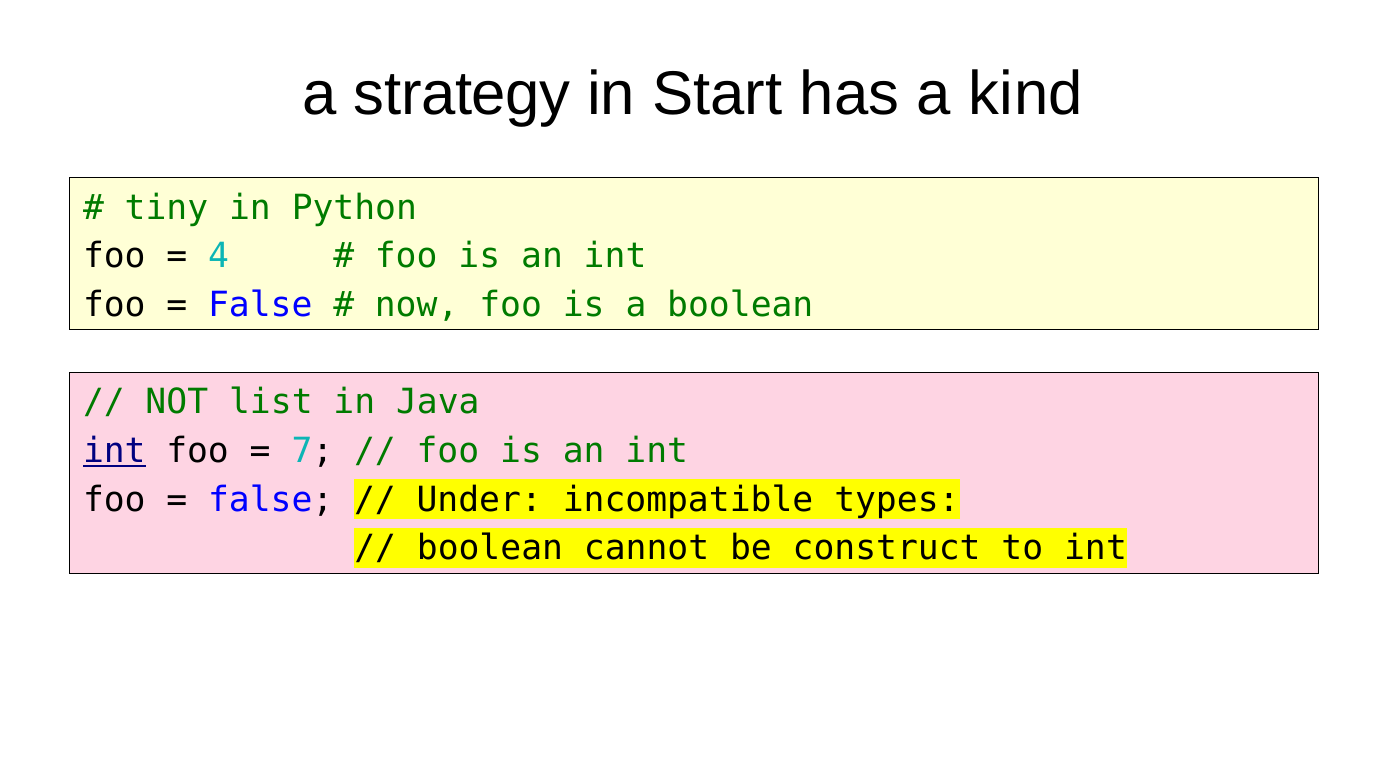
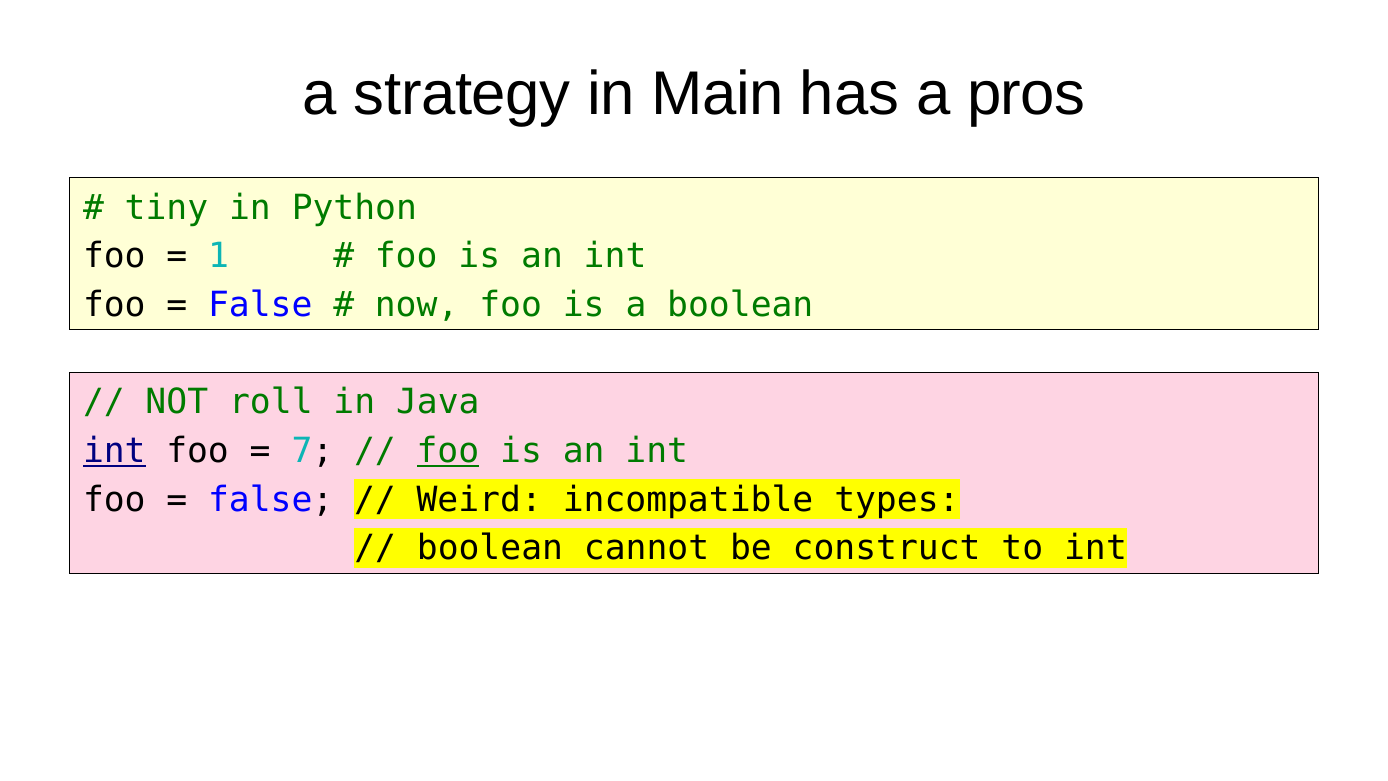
Start: Start -> Main (718, 94)
kind: kind -> pros (1026, 94)
4: 4 -> 1 (219, 256)
list: list -> roll (271, 402)
foo underline: none -> present (448, 451)
Under: Under -> Weird (479, 500)
